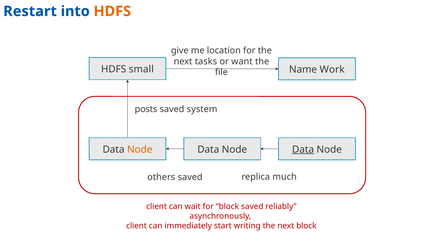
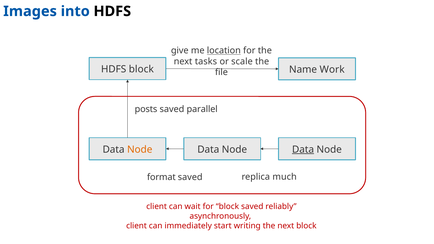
Restart: Restart -> Images (30, 11)
HDFS colour: orange -> black (112, 11)
location underline: none -> present (224, 51)
want: want -> scale (242, 61)
HDFS small: small -> block (141, 69)
system: system -> parallel (202, 109)
others: others -> format (161, 177)
